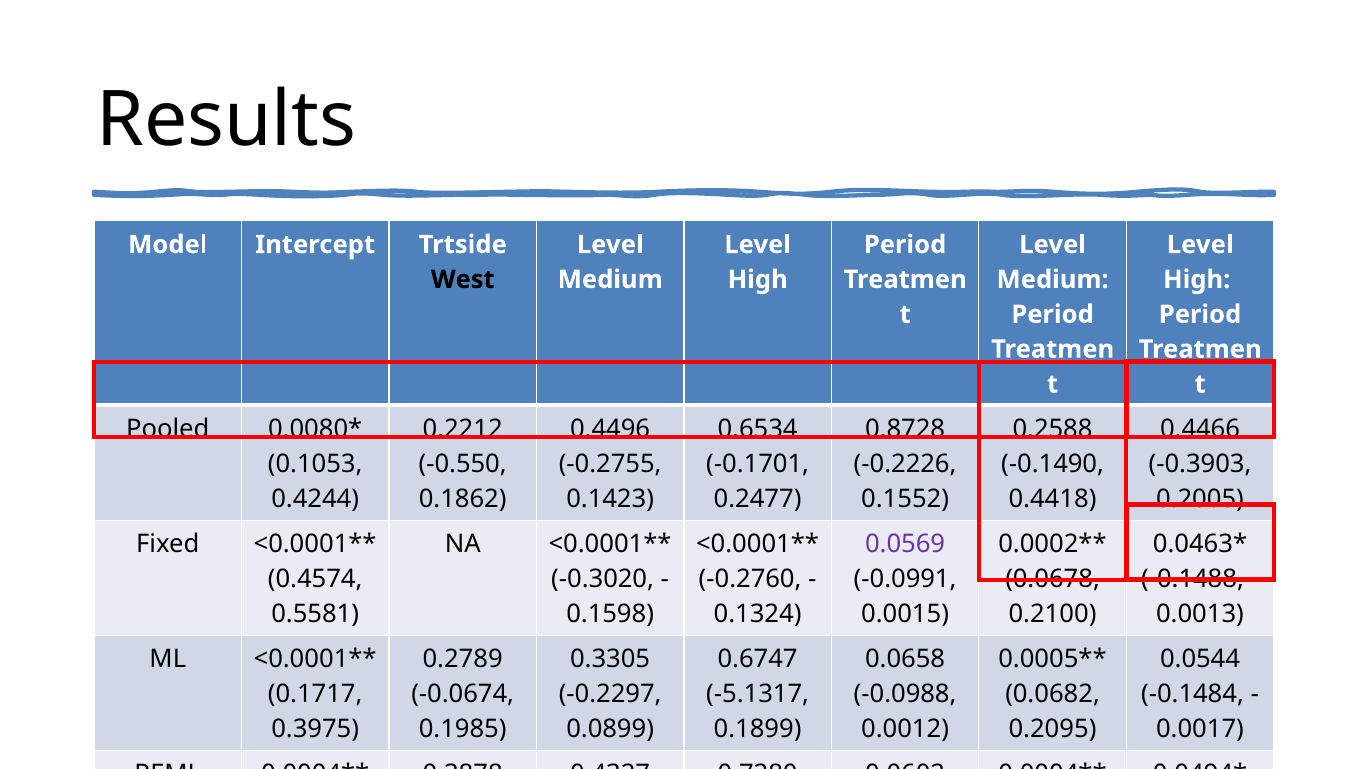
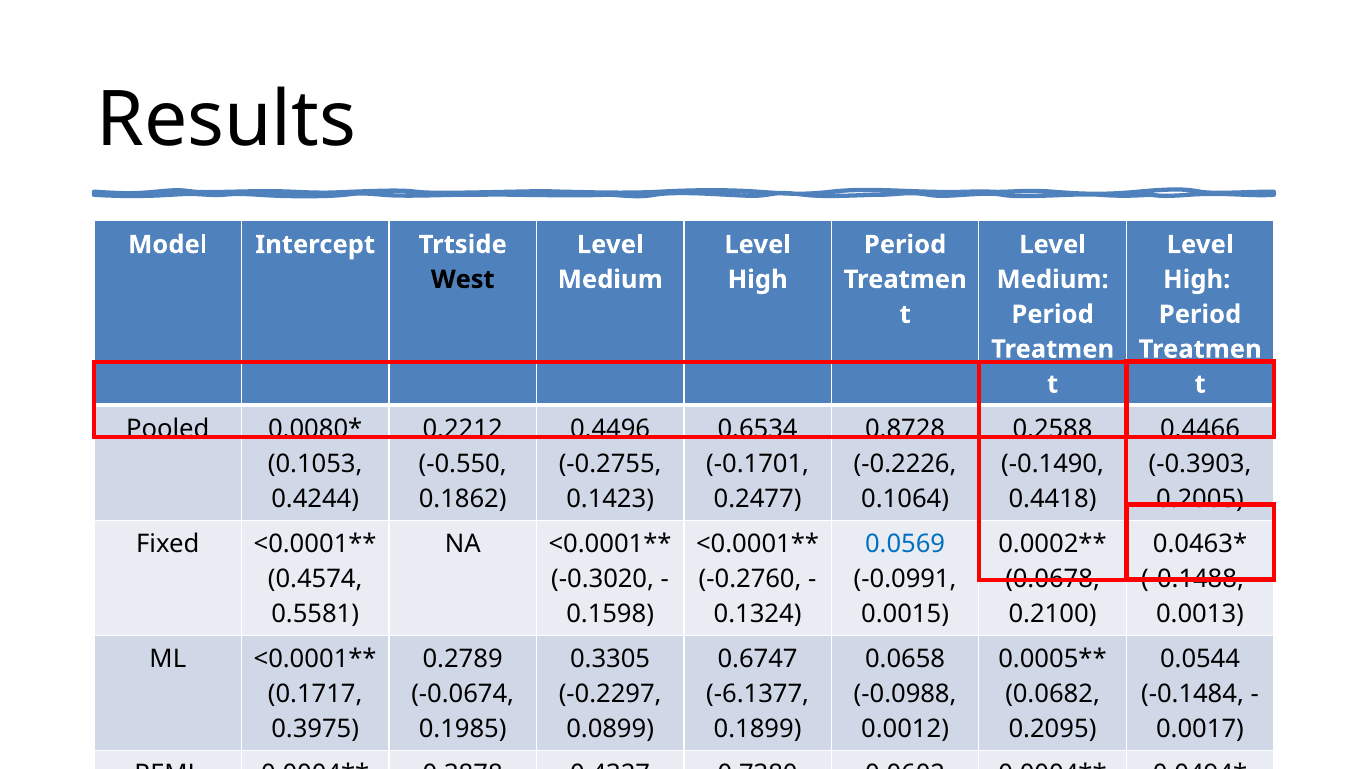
0.1552: 0.1552 -> 0.1064 (905, 499)
0.0569 colour: purple -> blue (905, 545)
-5.1317: -5.1317 -> -6.1377 (758, 694)
